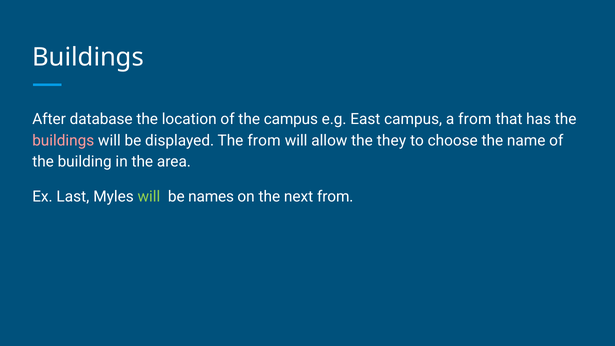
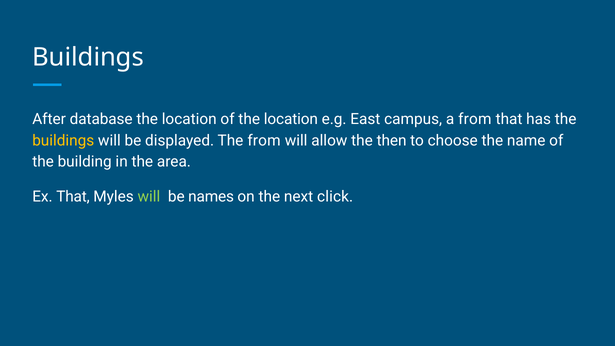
of the campus: campus -> location (291, 119)
buildings colour: pink -> yellow (63, 141)
they: they -> then (392, 141)
Ex Last: Last -> That (73, 197)
next from: from -> click (335, 197)
